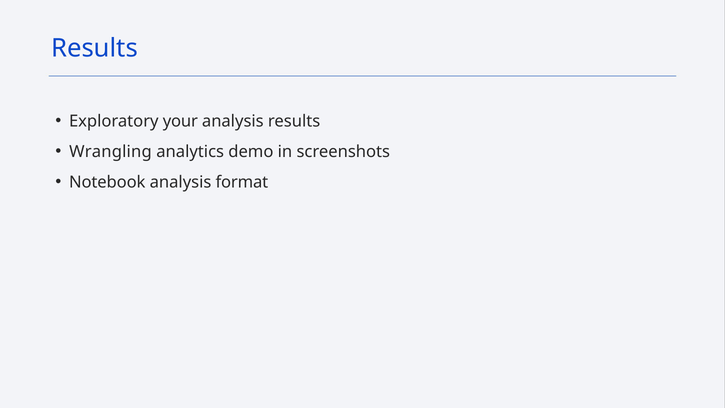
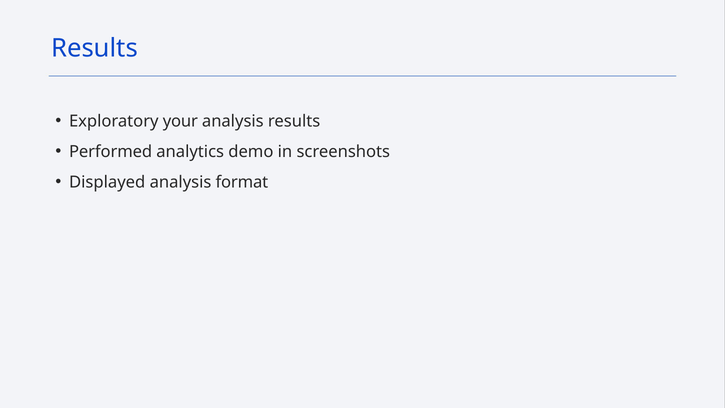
Wrangling: Wrangling -> Performed (111, 152)
Notebook: Notebook -> Displayed (107, 182)
